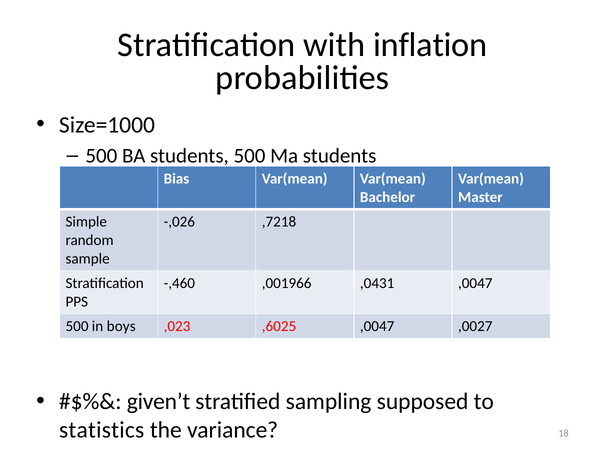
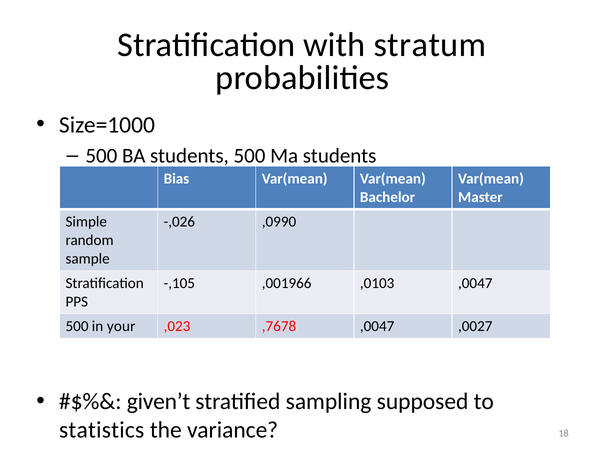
inflation: inflation -> stratum (430, 45)
,7218: ,7218 -> ,0990 (279, 222)
-,460: -,460 -> -,105 (179, 283)
,0431: ,0431 -> ,0103 (377, 283)
boys: boys -> your (121, 326)
,6025: ,6025 -> ,7678 (279, 326)
